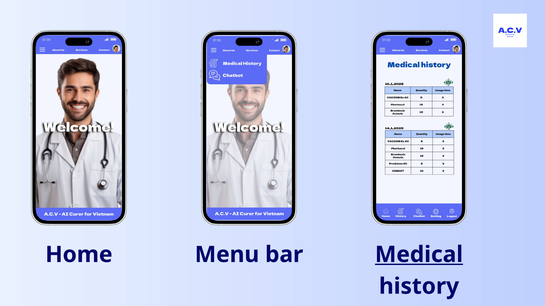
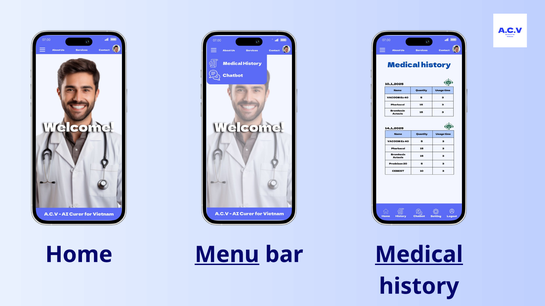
Menu underline: none -> present (227, 255)
